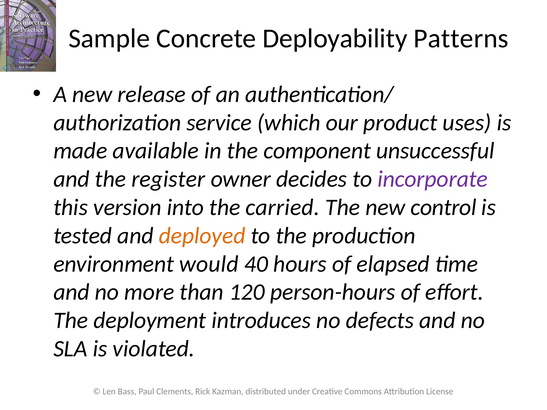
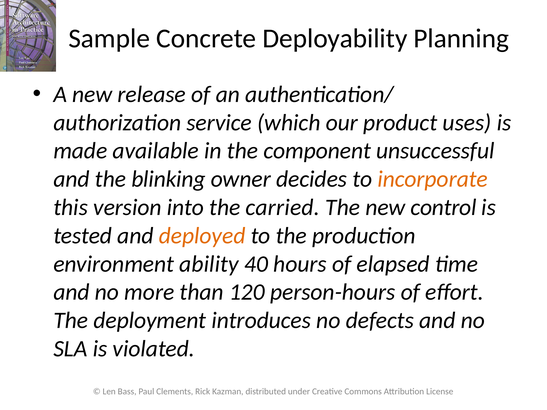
Patterns: Patterns -> Planning (461, 39)
register: register -> blinking (168, 179)
incorporate colour: purple -> orange (433, 179)
would: would -> ability (209, 264)
